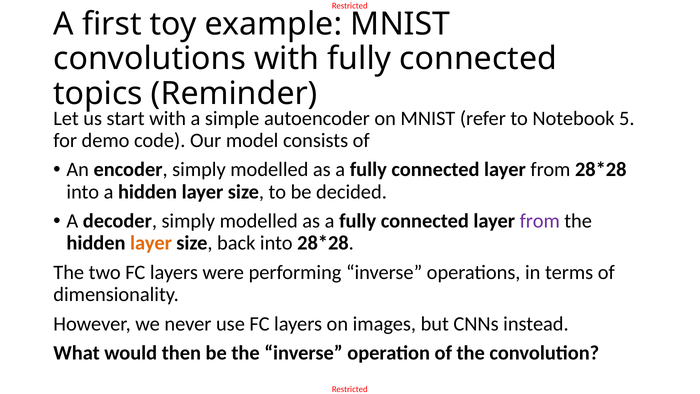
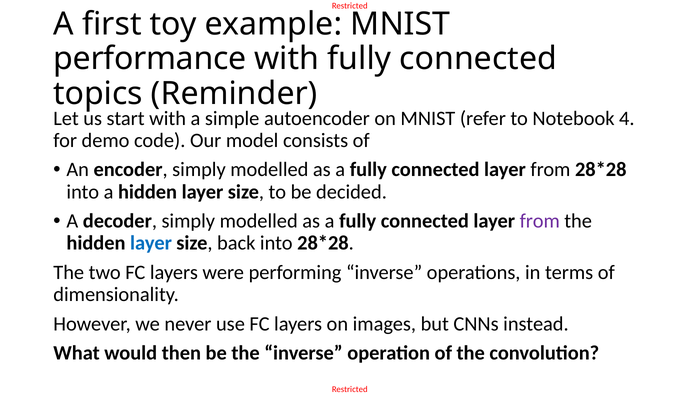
convolutions: convolutions -> performance (150, 59)
5: 5 -> 4 (627, 118)
layer colour: orange -> blue (151, 243)
